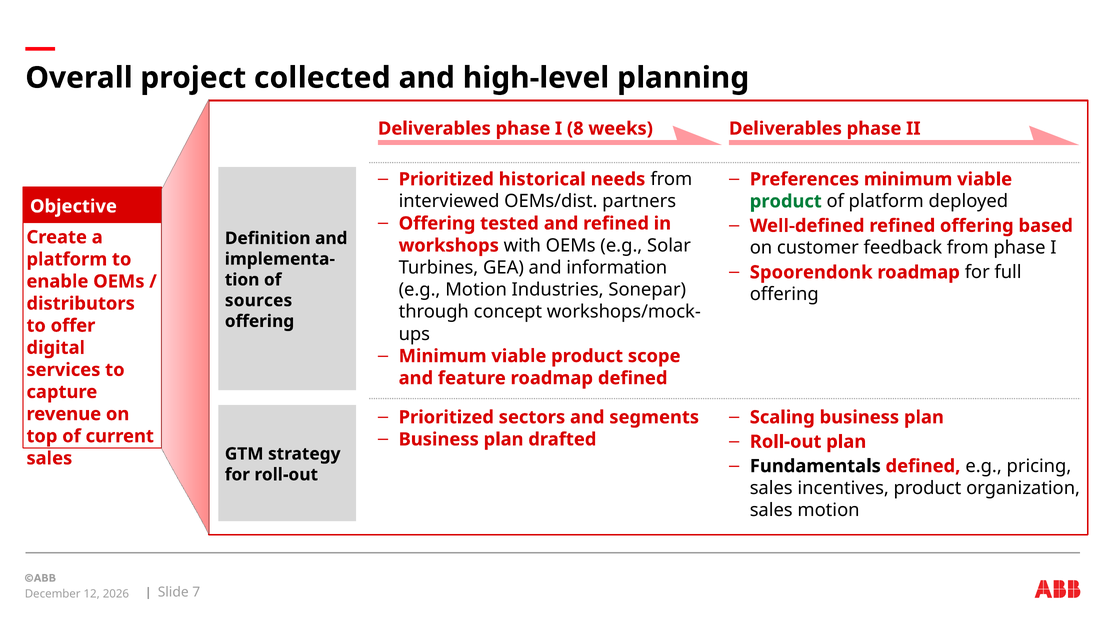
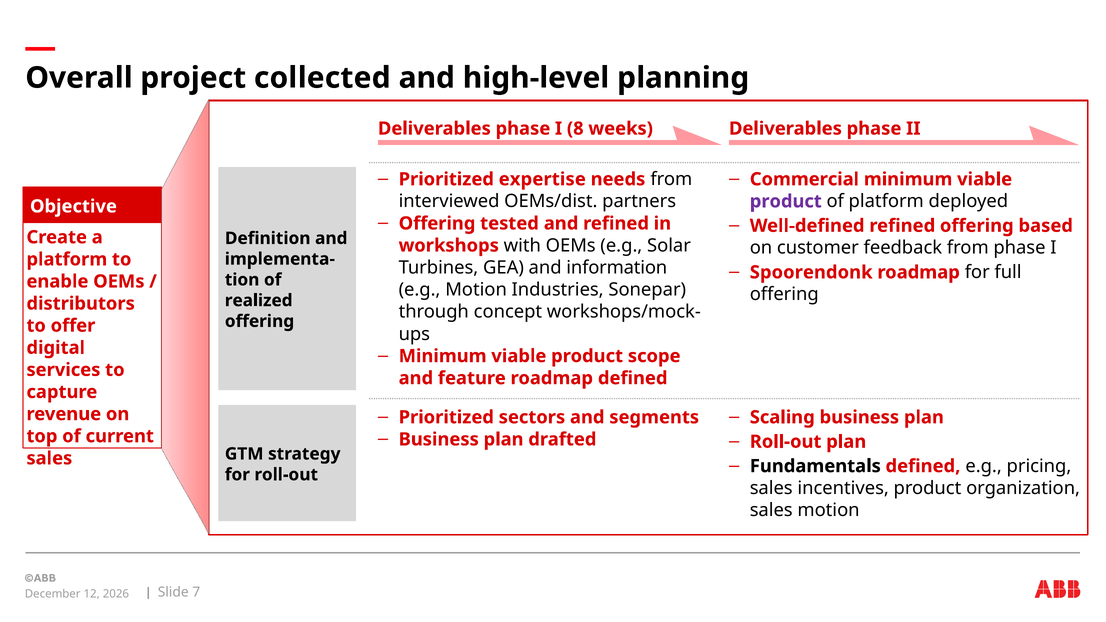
historical: historical -> expertise (542, 179)
Preferences: Preferences -> Commercial (804, 179)
product colour: green -> purple (786, 201)
sources: sources -> realized (259, 301)
